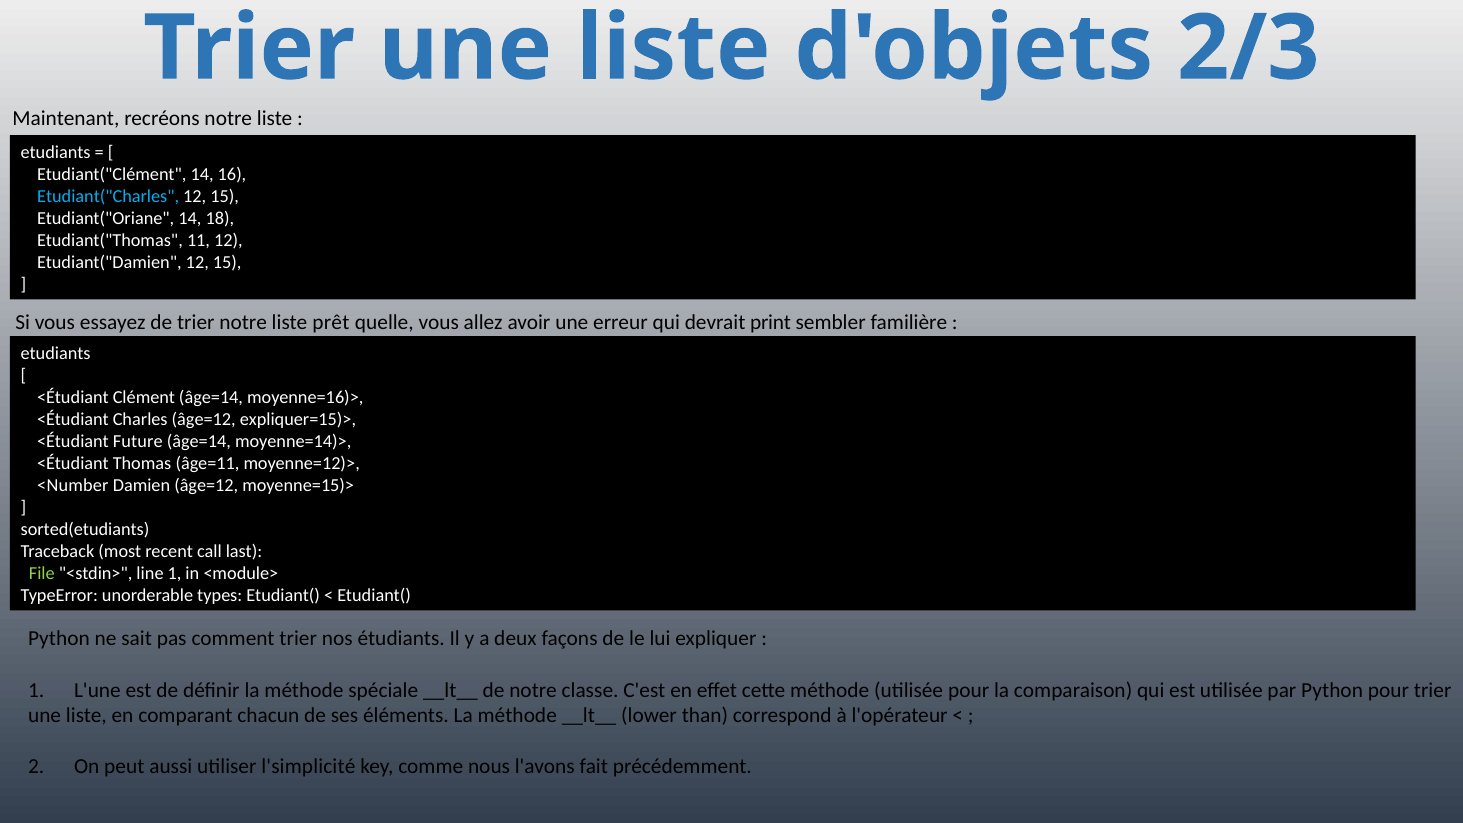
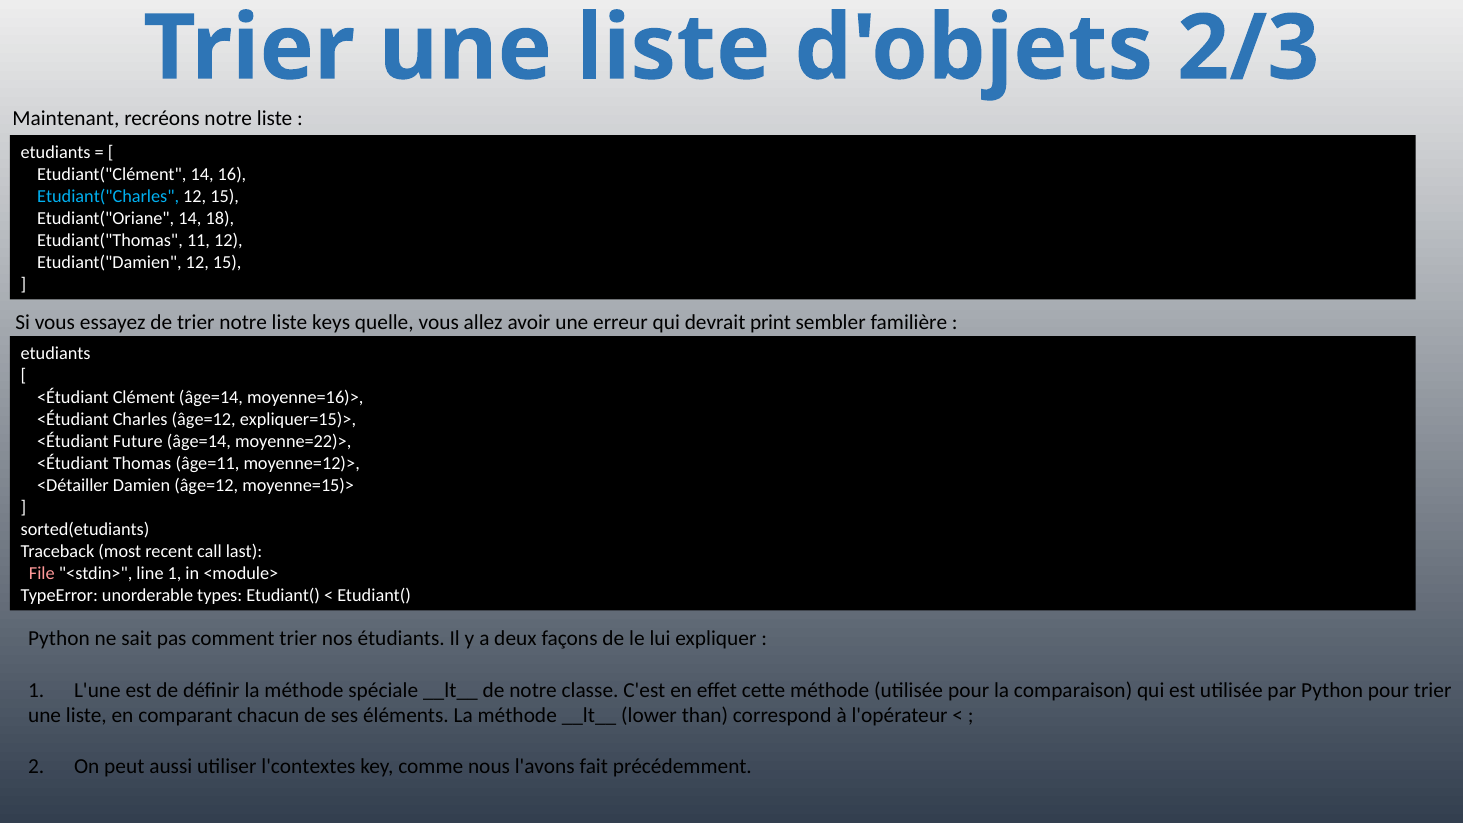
prêt: prêt -> keys (331, 323)
moyenne=14)>: moyenne=14)> -> moyenne=22)> (293, 442)
<Number: <Number -> <Détailler (73, 485)
File colour: light green -> pink (42, 573)
l'simplicité: l'simplicité -> l'contextes (308, 767)
